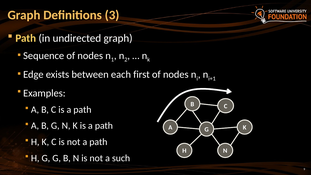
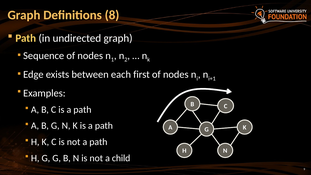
3: 3 -> 8 (112, 15)
such: such -> child (121, 158)
